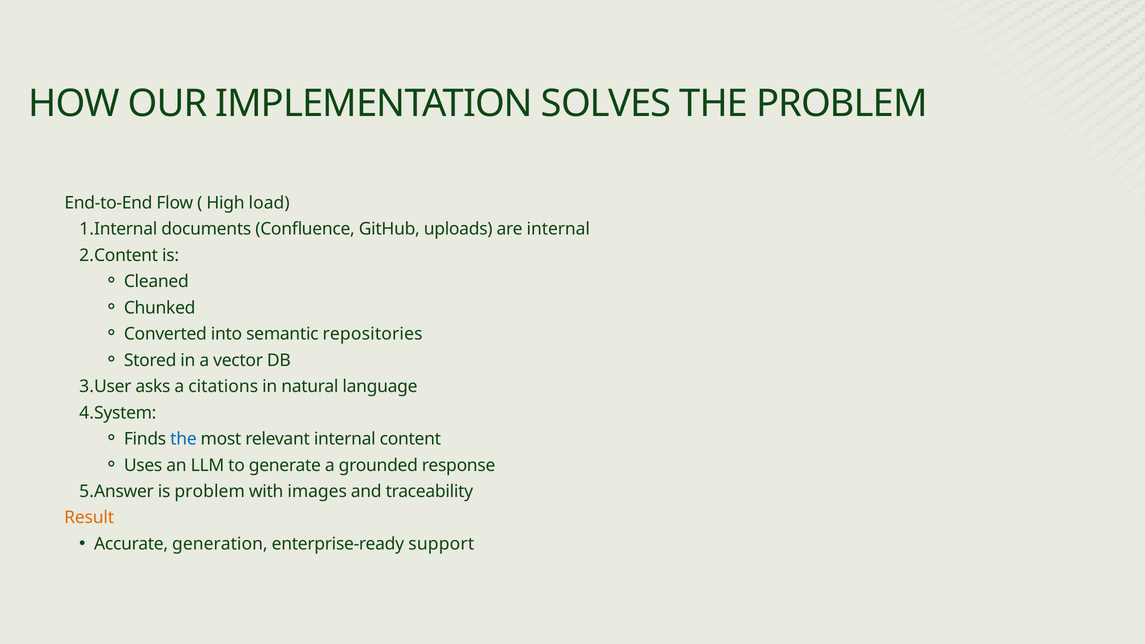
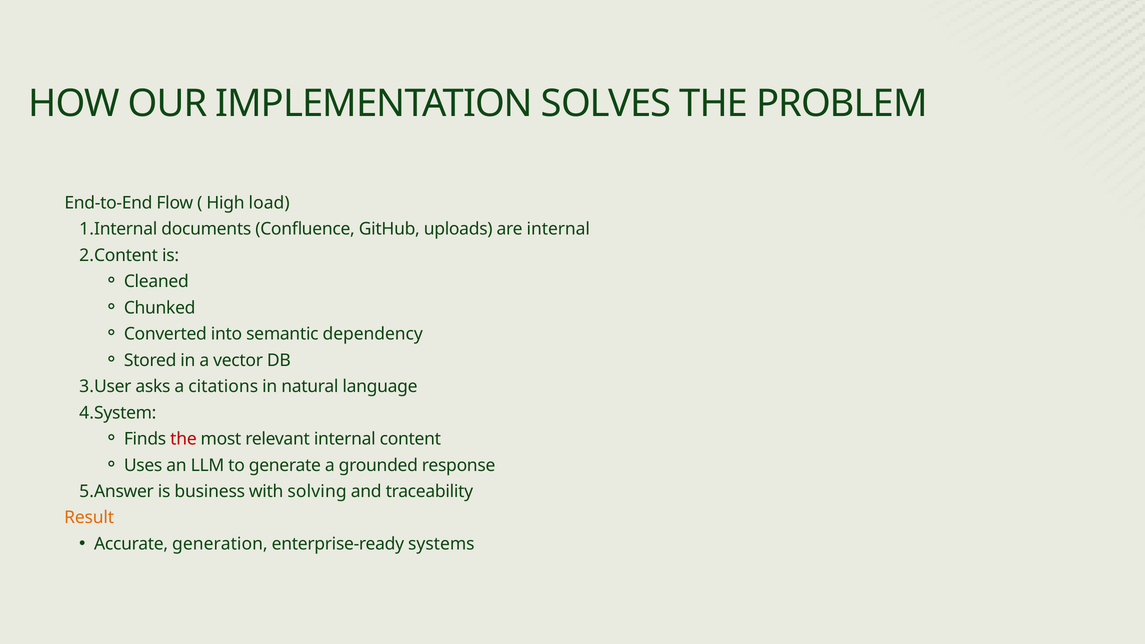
repositories: repositories -> dependency (373, 334)
the colour: blue -> red (184, 439)
is problem: problem -> business (210, 492)
images: images -> solving (317, 492)
support: support -> systems (441, 544)
